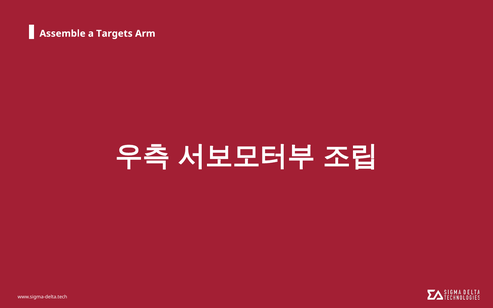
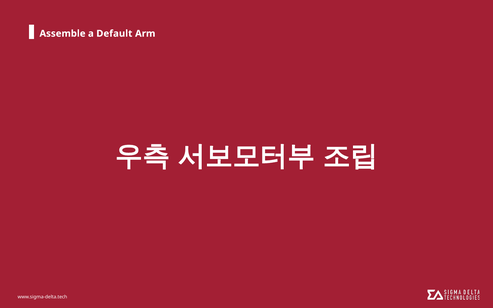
Targets: Targets -> Default (114, 34)
